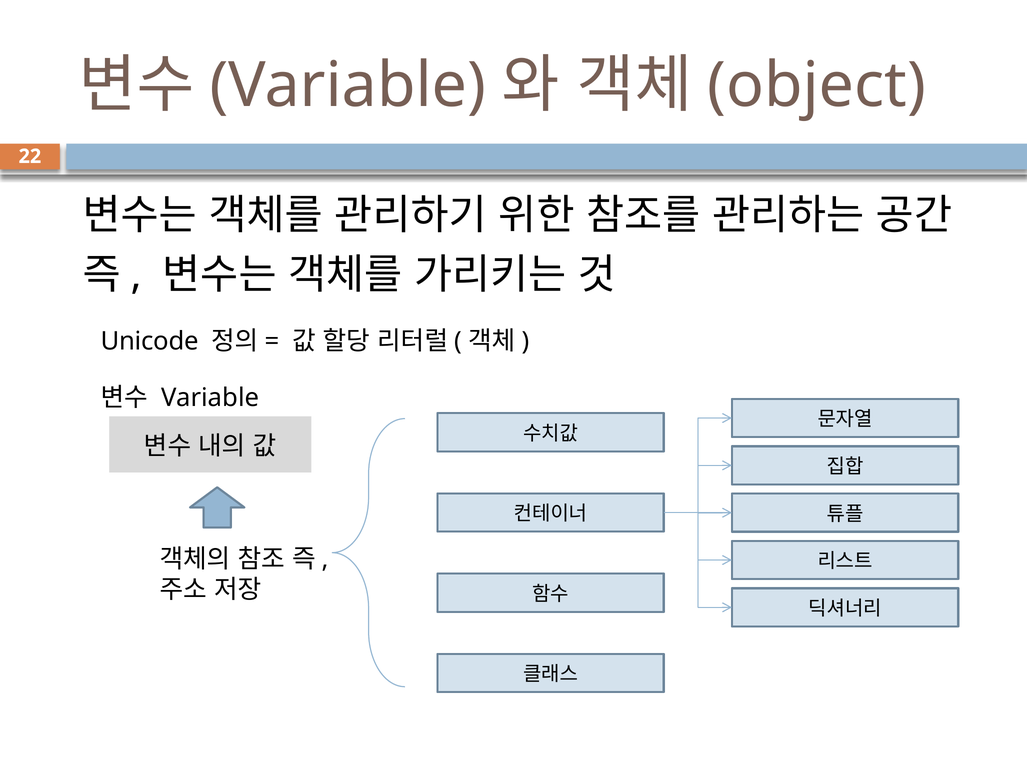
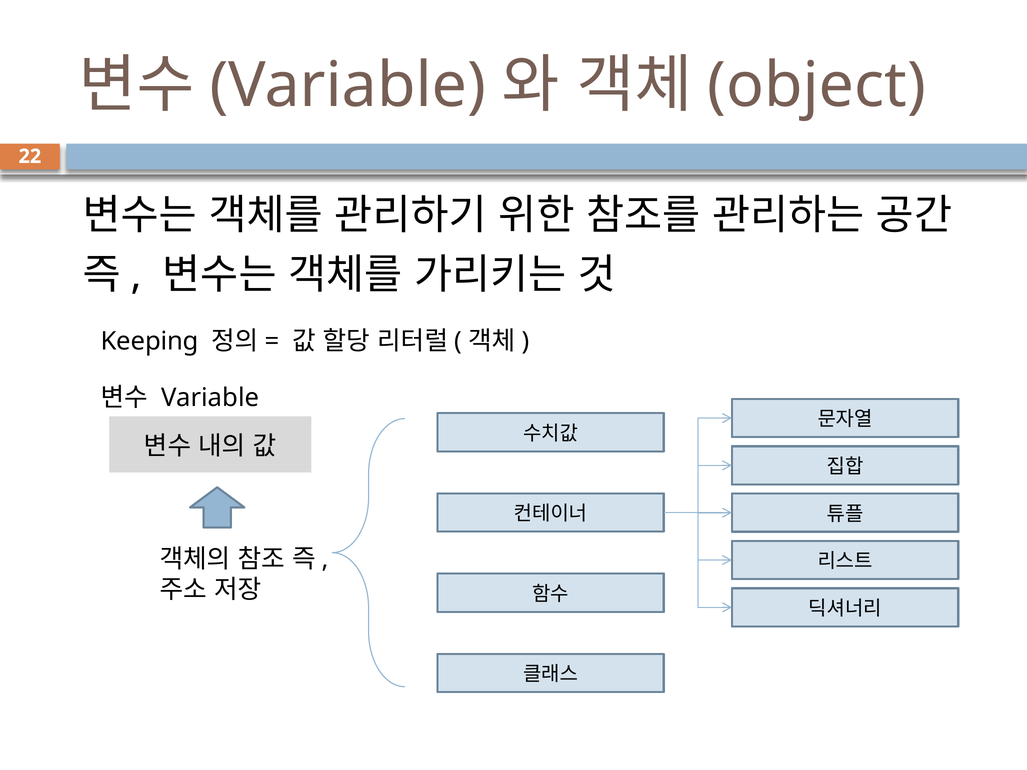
Unicode: Unicode -> Keeping (150, 342)
